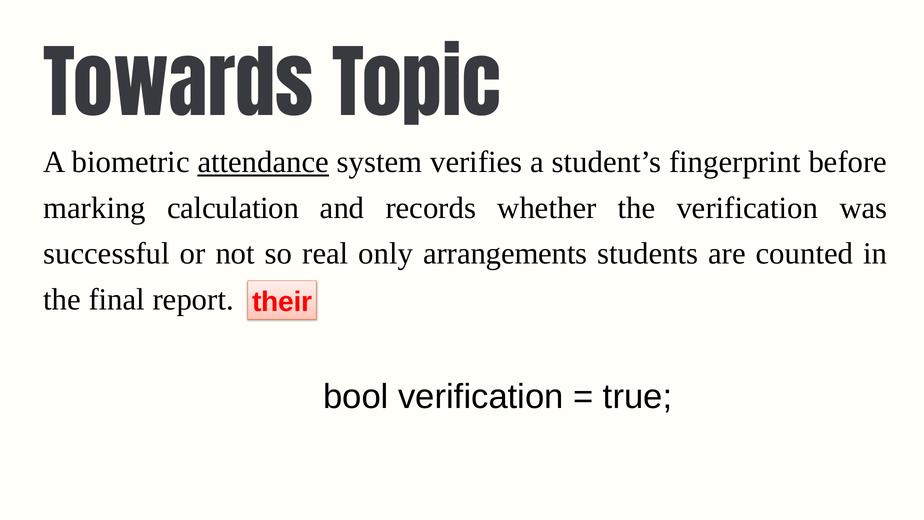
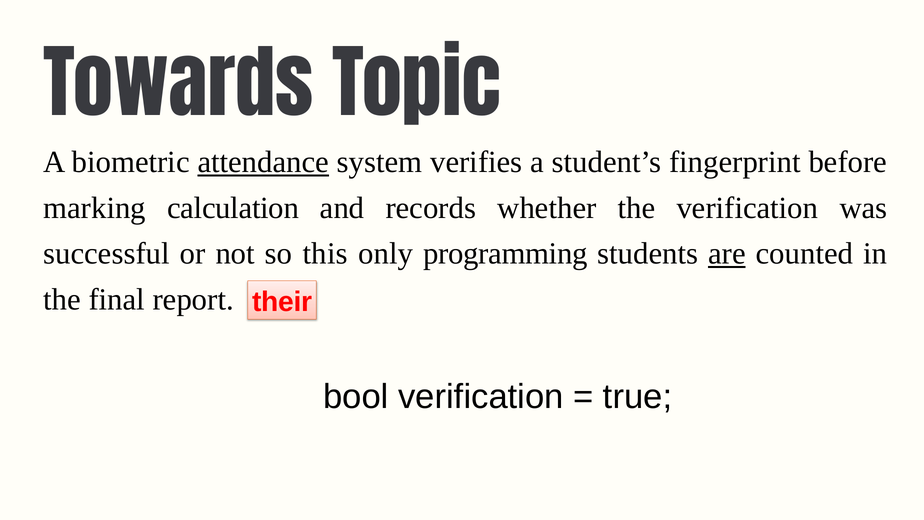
real: real -> this (325, 254)
arrangements: arrangements -> programming (505, 254)
are underline: none -> present (727, 254)
